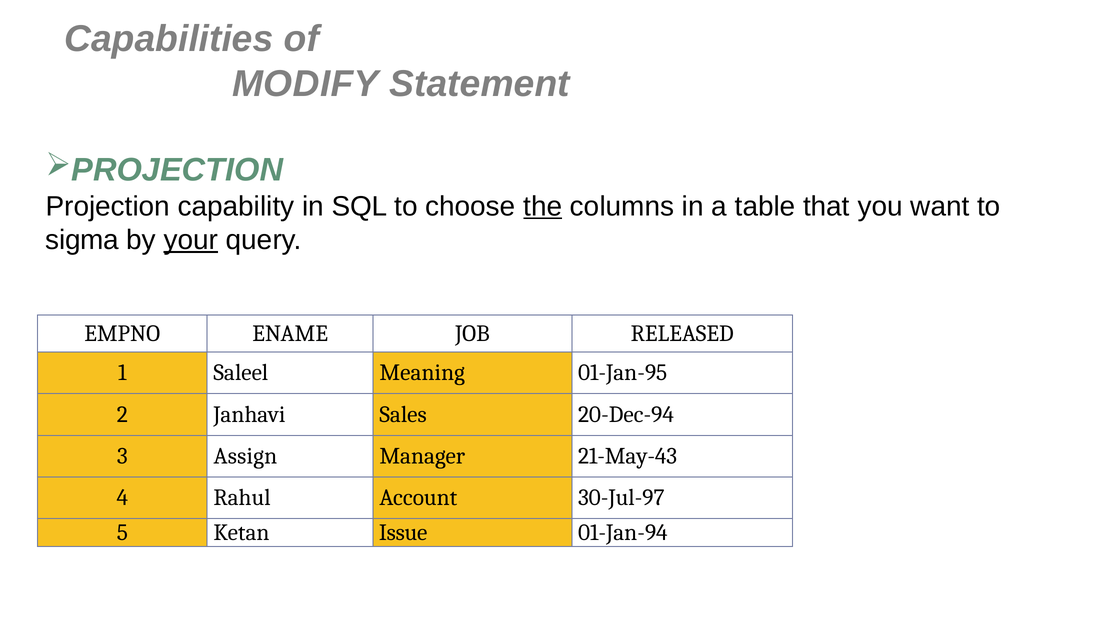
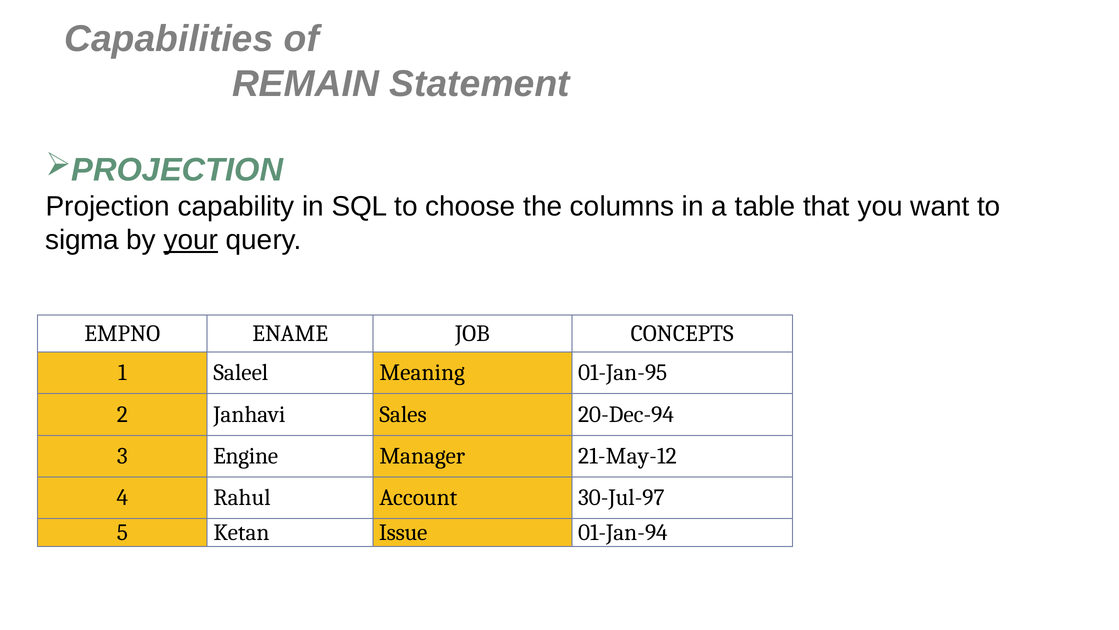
MODIFY: MODIFY -> REMAIN (306, 84)
the underline: present -> none (543, 206)
RELEASED: RELEASED -> CONCEPTS (682, 333)
Assign: Assign -> Engine (246, 456)
21-May-43: 21-May-43 -> 21-May-12 (627, 456)
